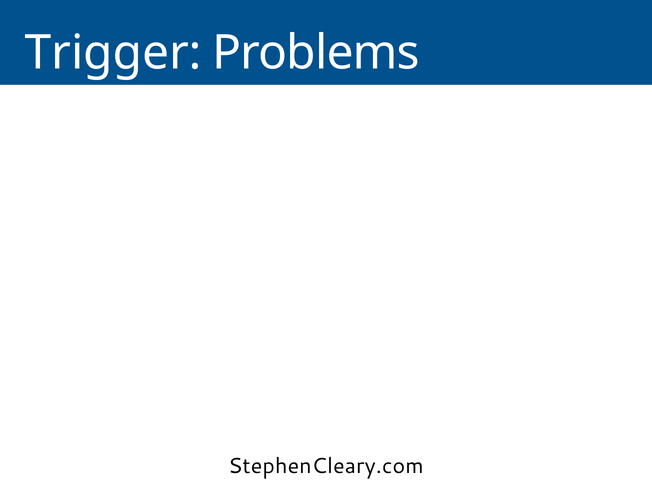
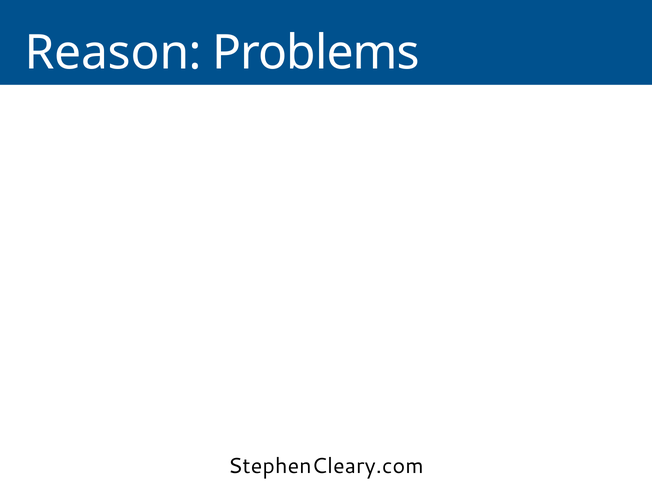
Trigger: Trigger -> Reason (113, 53)
